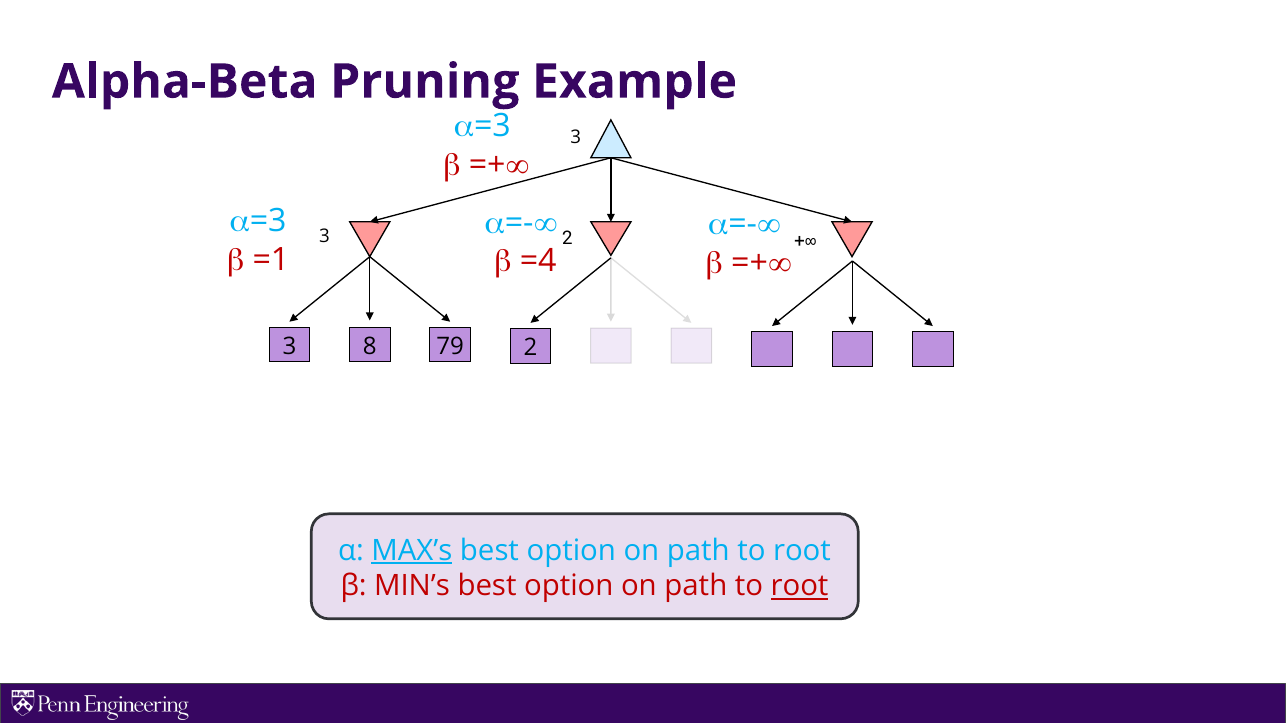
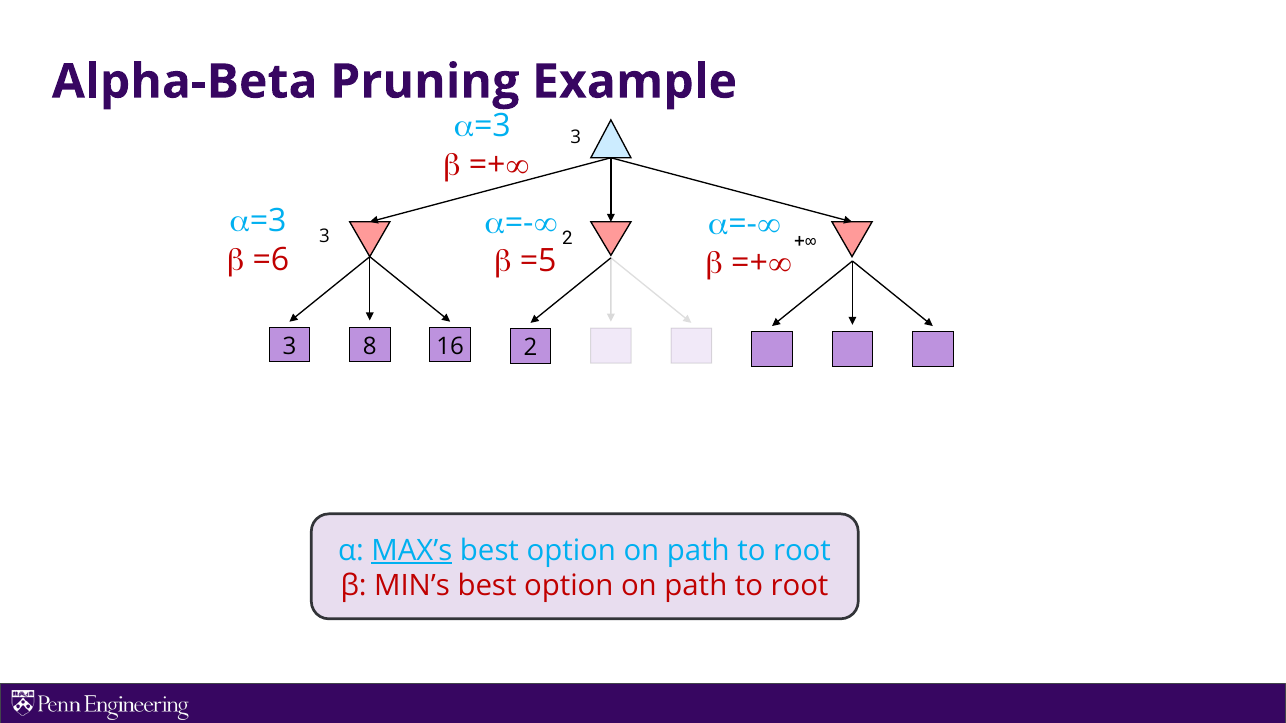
=1: =1 -> =6 (271, 260)
=4: =4 -> =5 (538, 261)
79: 79 -> 16 (450, 346)
root underline: present -> none (800, 586)
